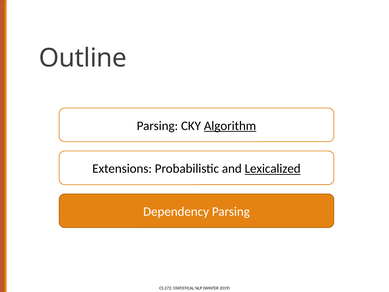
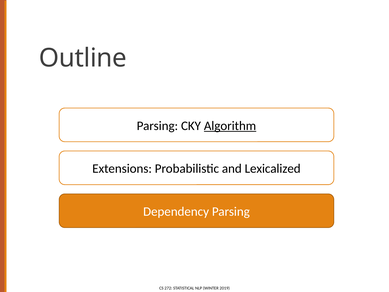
Lexicalized underline: present -> none (273, 169)
